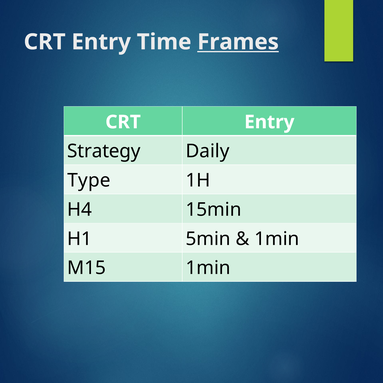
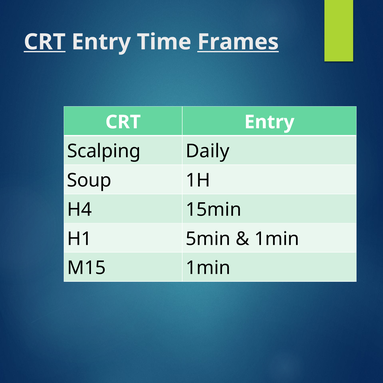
CRT underline: none -> present (45, 42)
Strategy: Strategy -> Scalping (104, 151)
Type: Type -> Soup (89, 180)
